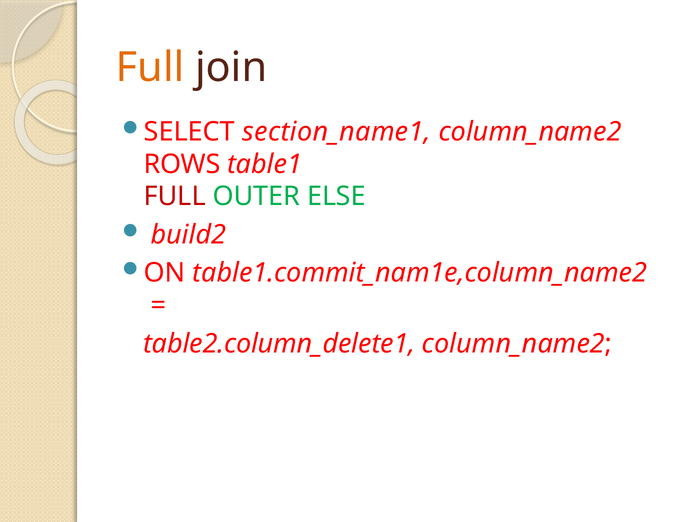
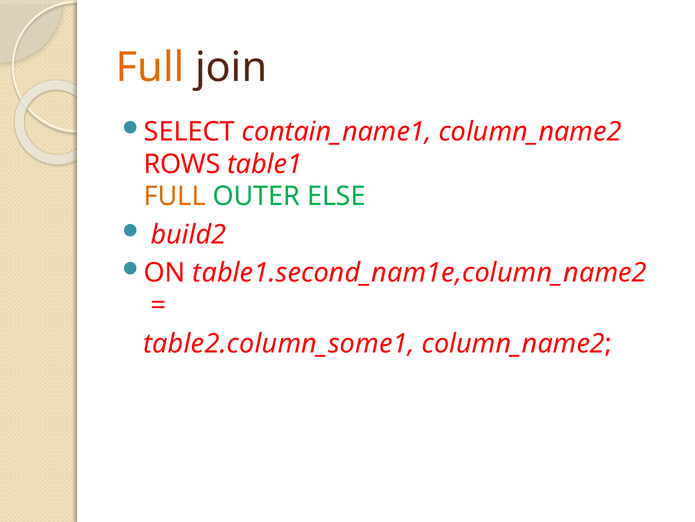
section_name1: section_name1 -> contain_name1 (337, 132)
FULL colour: red -> orange (175, 196)
table1.commit_nam1e,column_name2: table1.commit_nam1e,column_name2 -> table1.second_nam1e,column_name2 (420, 273)
table2.column_delete1: table2.column_delete1 -> table2.column_some1 (279, 343)
